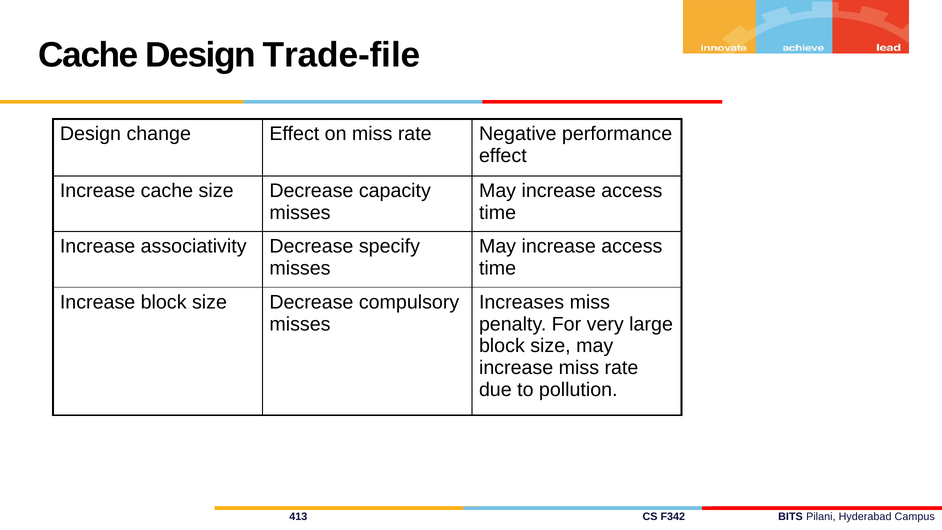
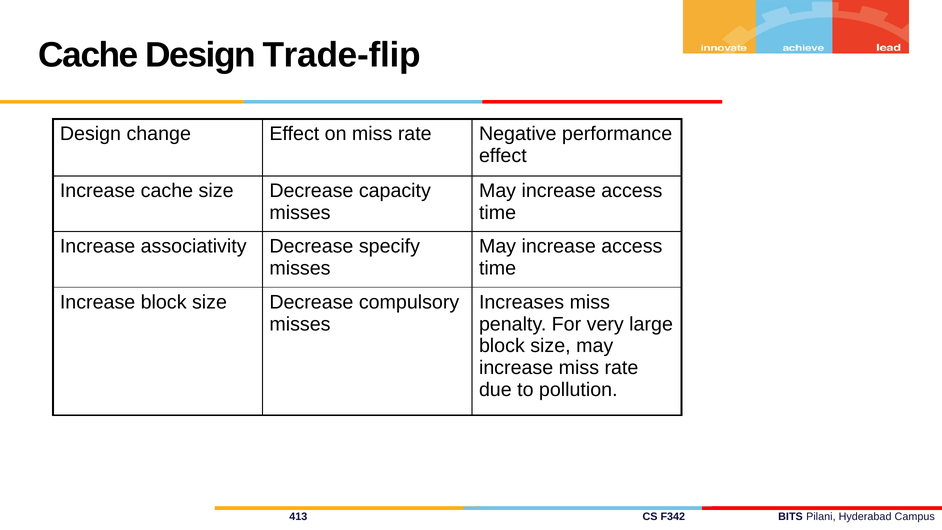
Trade-file: Trade-file -> Trade-flip (342, 55)
